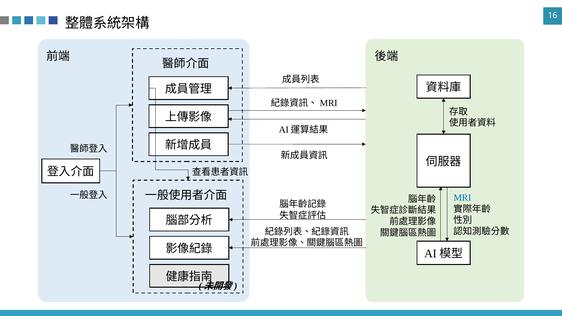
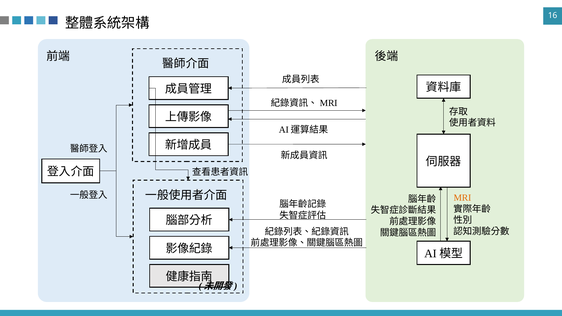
MRI colour: blue -> orange (462, 198)
